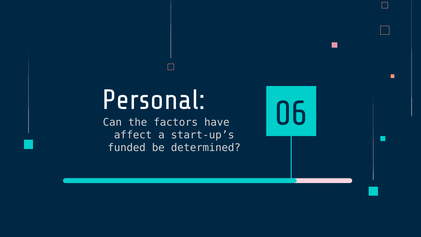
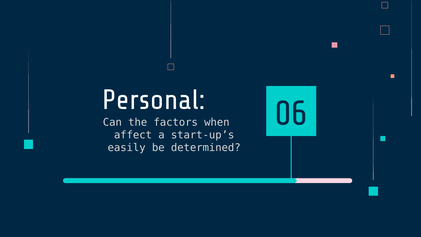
have: have -> when (217, 122)
funded: funded -> easily (127, 148)
